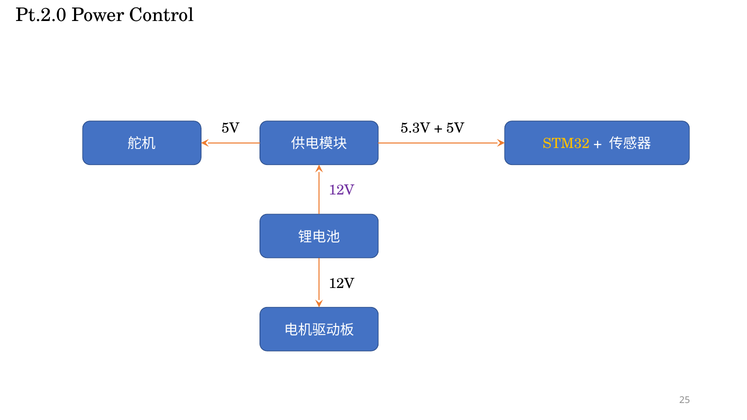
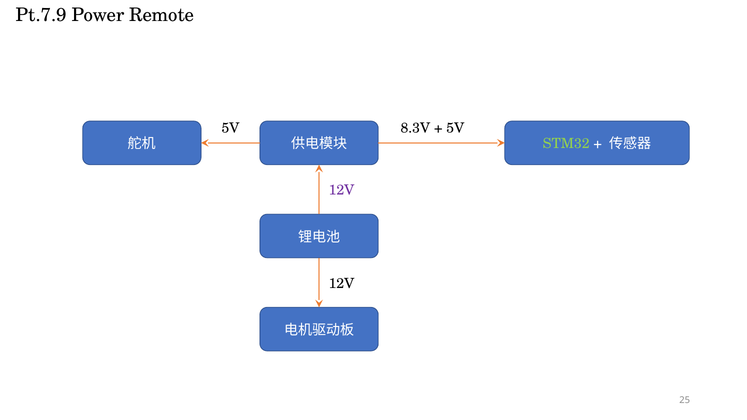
Pt.2.0: Pt.2.0 -> Pt.7.9 (41, 15)
Control: Control -> Remote (162, 15)
5.3V: 5.3V -> 8.3V (415, 128)
STM32 colour: yellow -> light green (566, 144)
